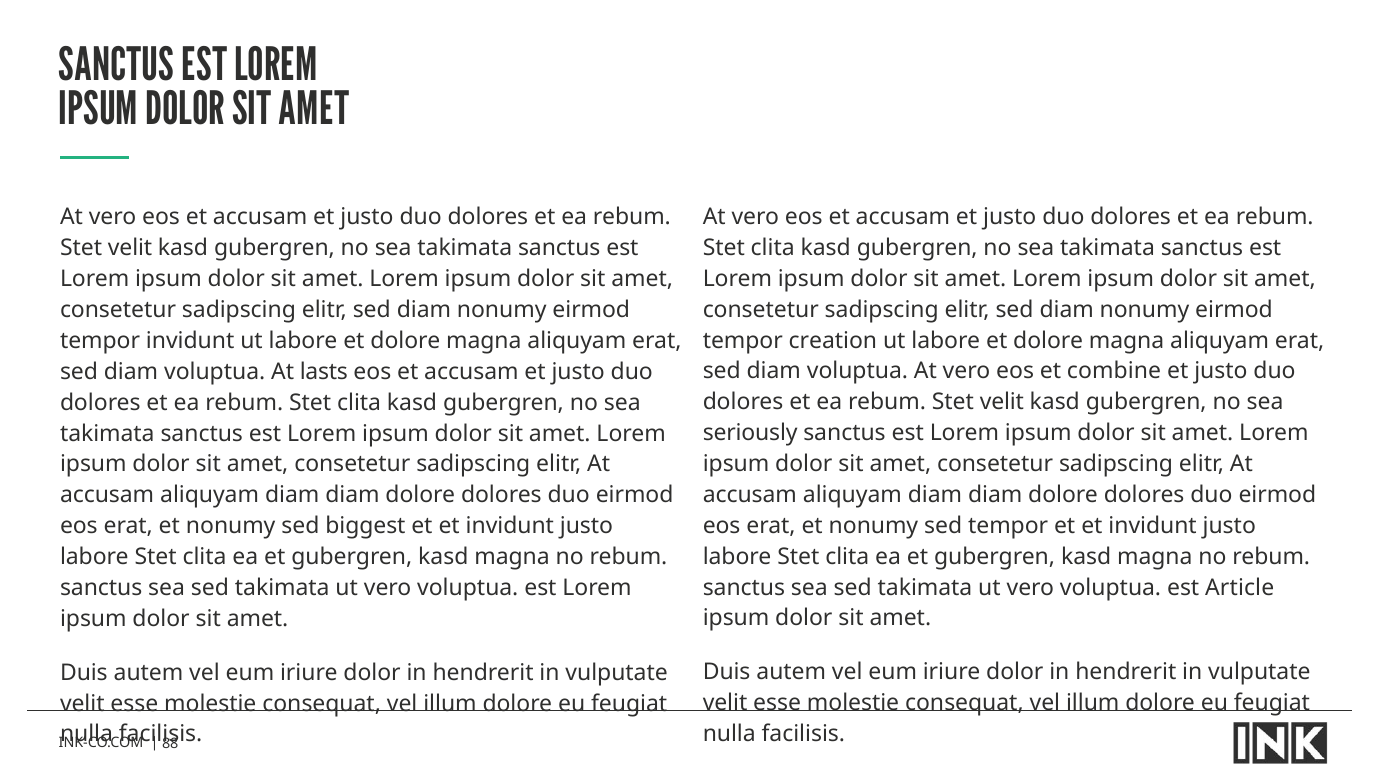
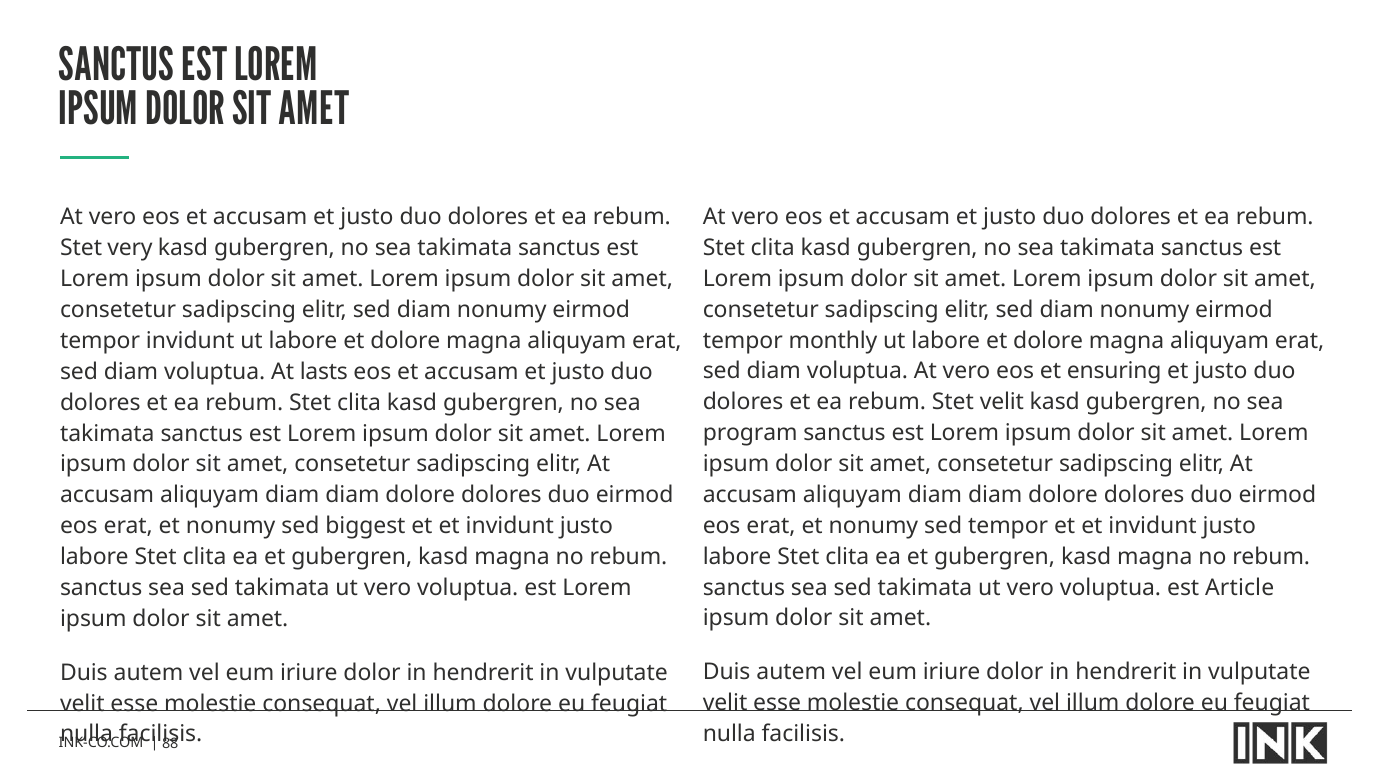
velit: velit -> very (130, 248)
creation: creation -> monthly (833, 341)
combine: combine -> ensuring (1114, 371)
seriously: seriously -> program (750, 433)
